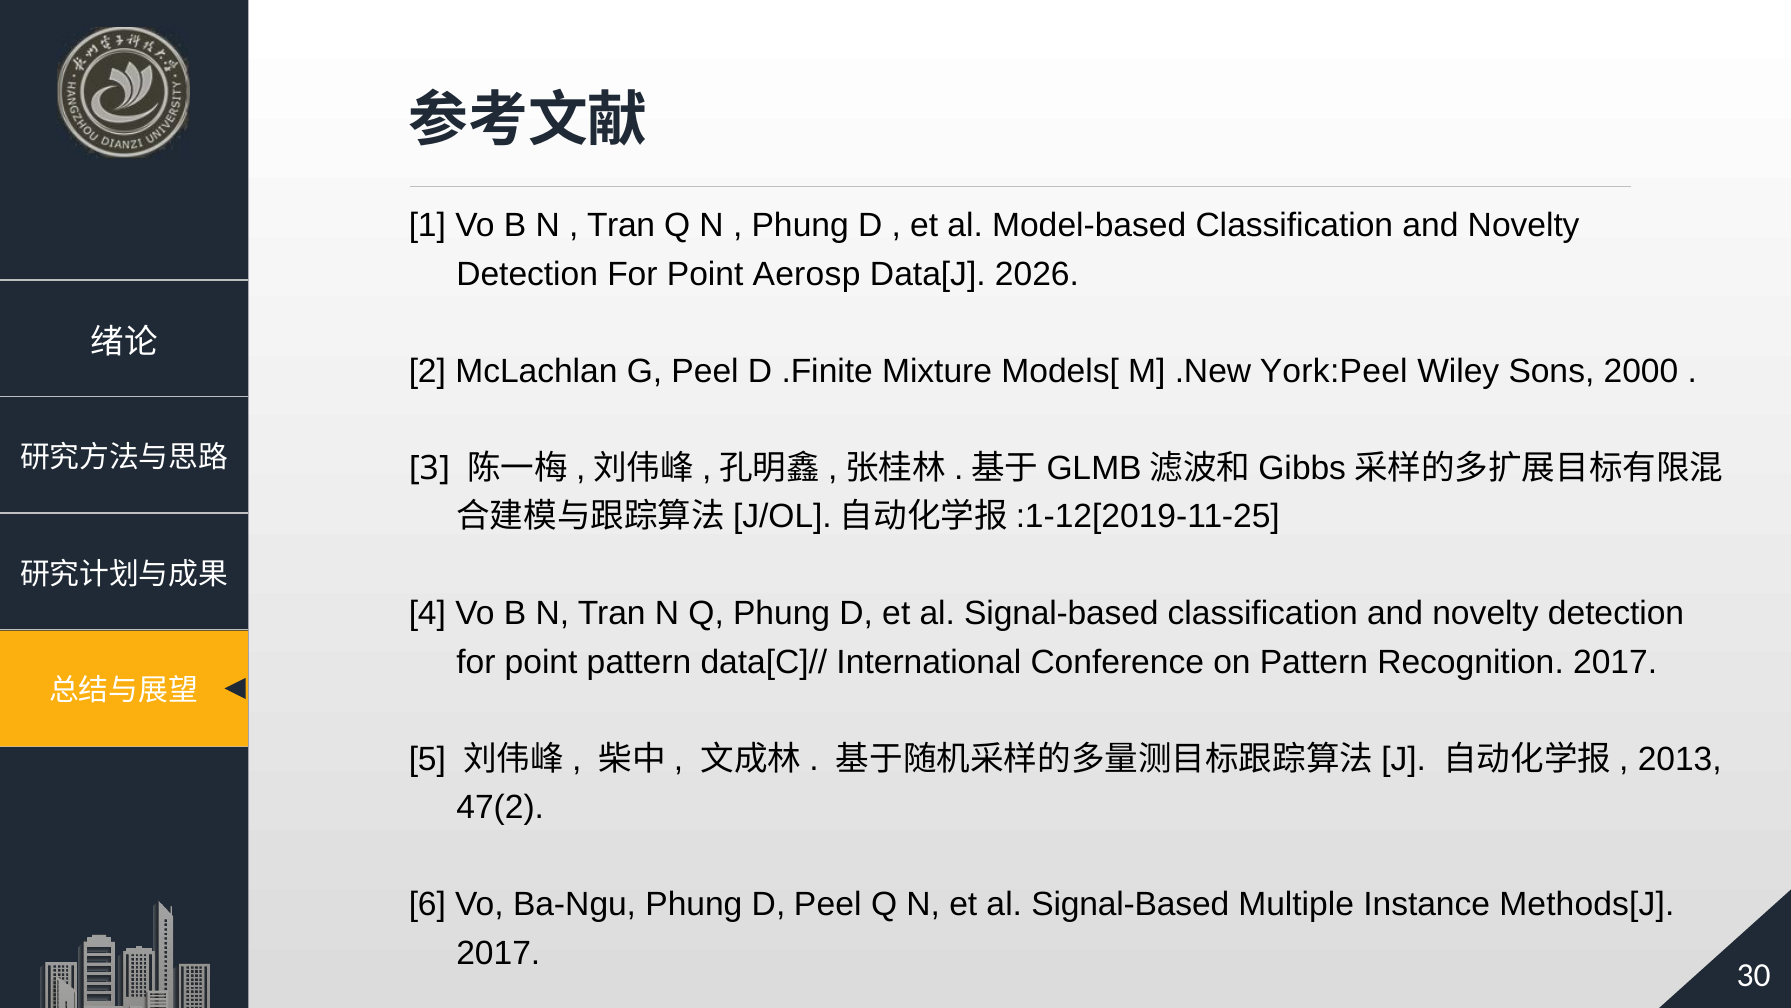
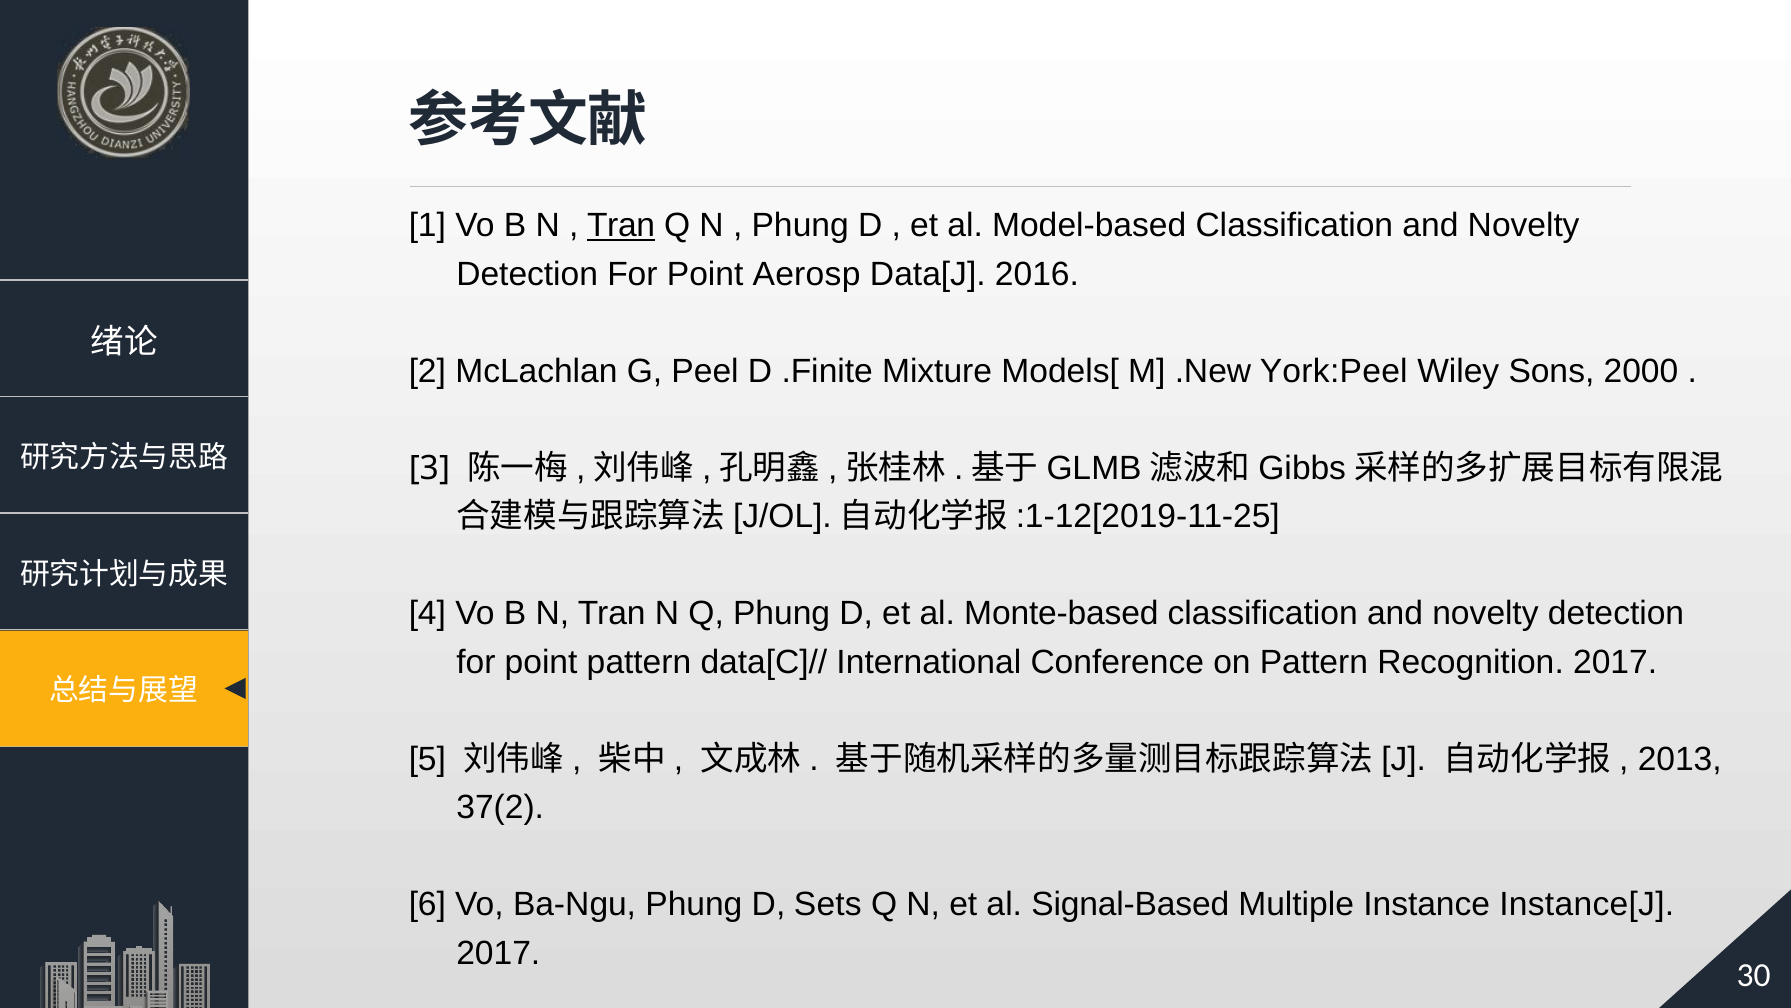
Tran underline: none -> present (621, 225)
2026: 2026 -> 2016 (1037, 274)
D et al Signal-based: Signal-based -> Monte-based (1061, 613)
47(2: 47(2 -> 37(2 (500, 807)
D Peel: Peel -> Sets (828, 904)
Methods[J: Methods[J -> Instance[J (1587, 904)
